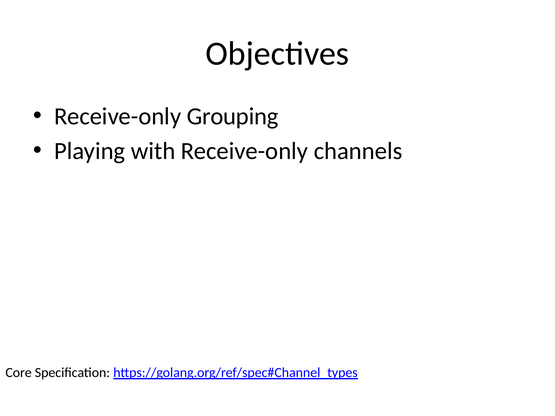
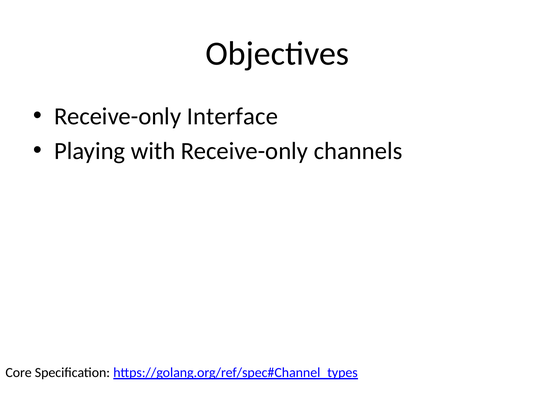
Grouping: Grouping -> Interface (232, 116)
